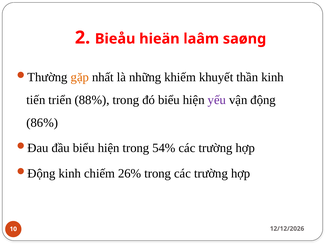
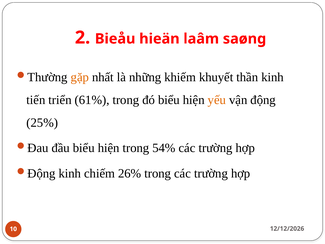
88%: 88% -> 61% (92, 100)
yếu colour: purple -> orange (217, 100)
86%: 86% -> 25% (42, 123)
